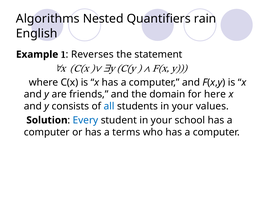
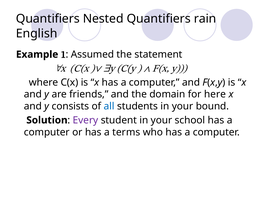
Algorithms: Algorithms -> Quantifiers (48, 19)
Reverses: Reverses -> Assumed (92, 55)
values: values -> bound (212, 106)
Every colour: blue -> purple (85, 120)
